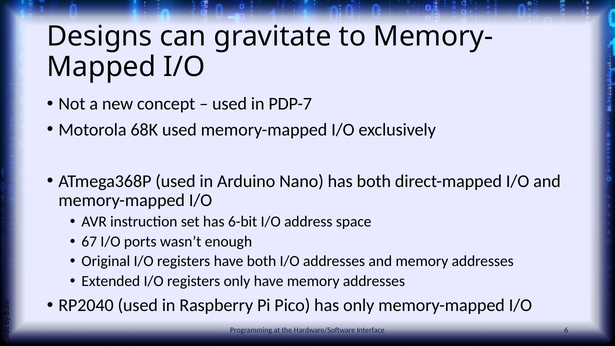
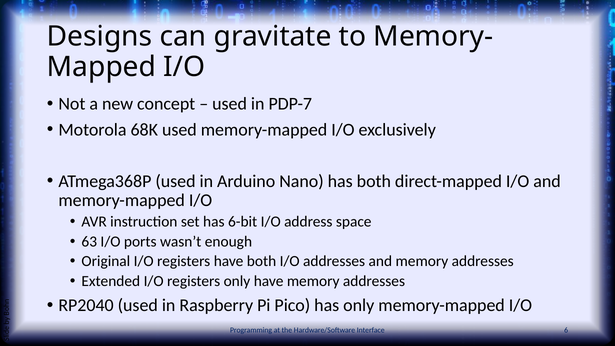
67: 67 -> 63 (89, 242)
